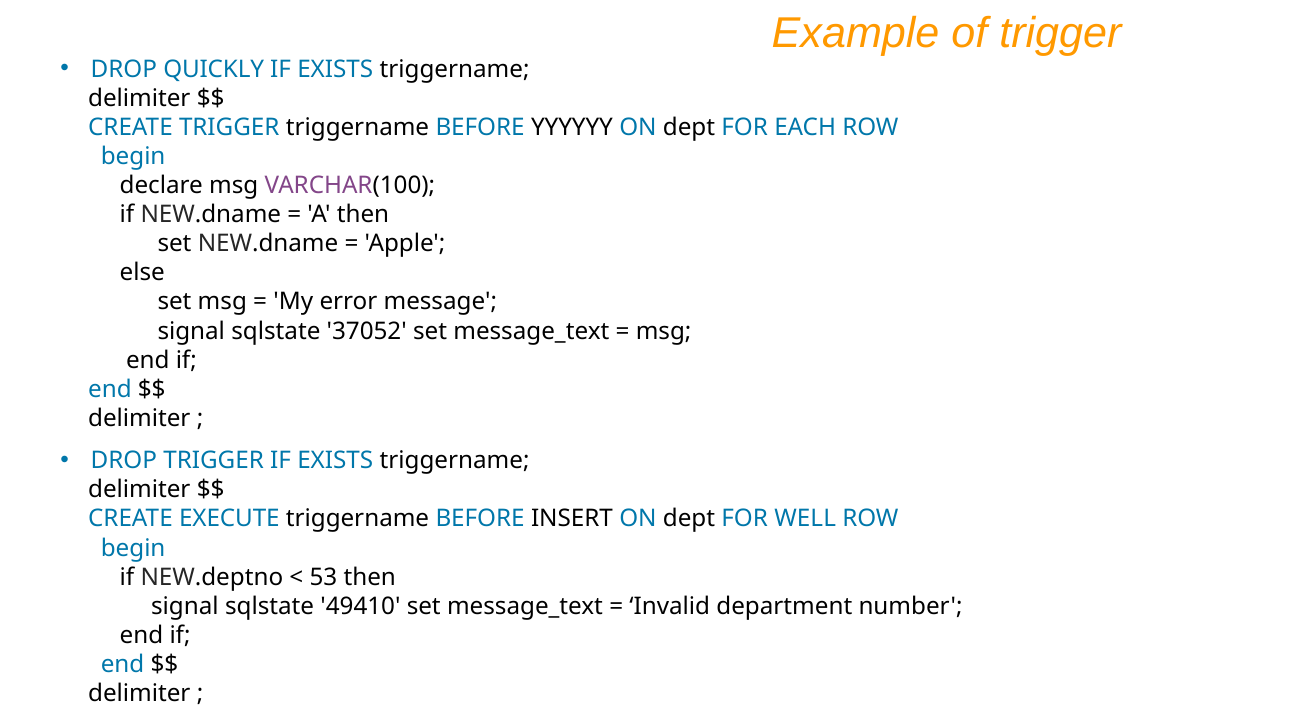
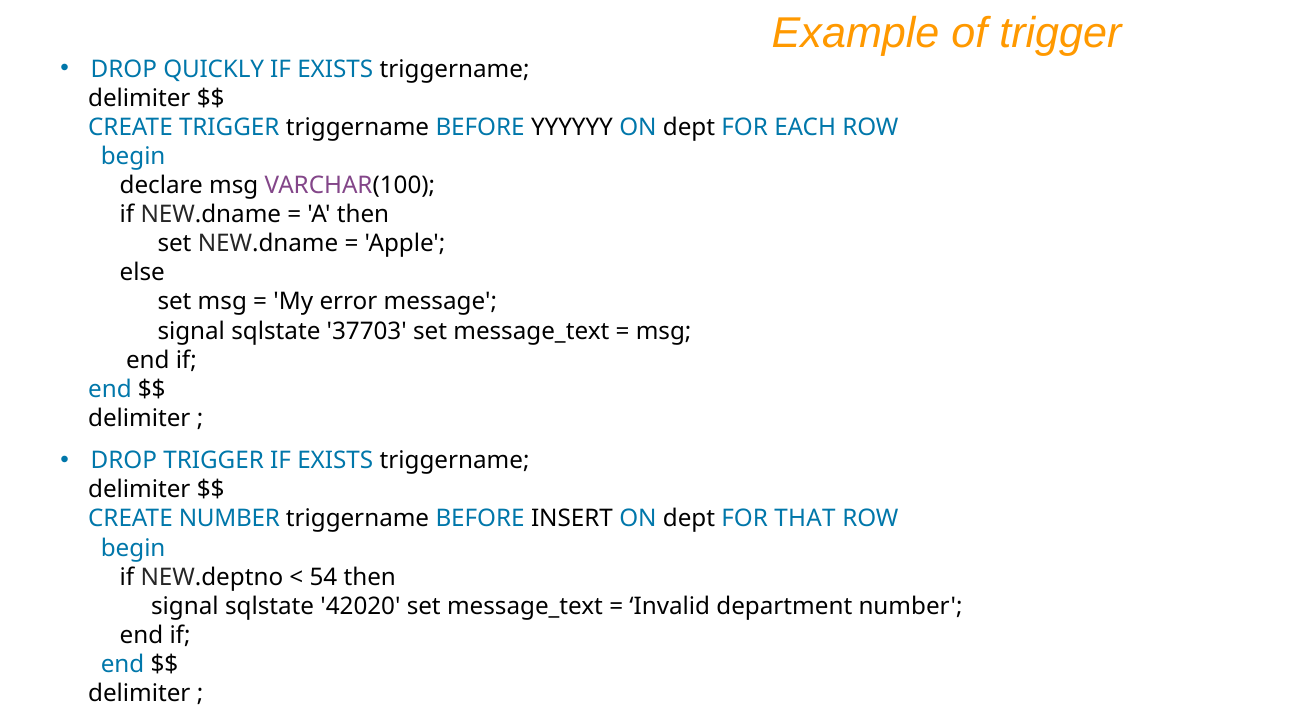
37052: 37052 -> 37703 (367, 331)
CREATE EXECUTE: EXECUTE -> NUMBER (229, 519)
WELL: WELL -> THAT (805, 519)
53: 53 -> 54 (323, 577)
49410: 49410 -> 42020 (360, 606)
